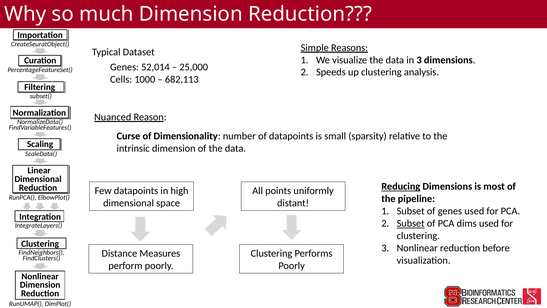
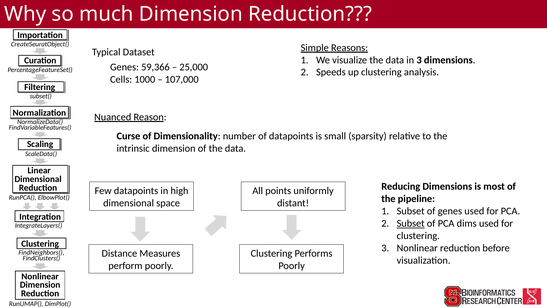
52,014: 52,014 -> 59,366 (155, 67)
682,113: 682,113 -> 107,000 (182, 79)
Reducing underline: present -> none (401, 186)
